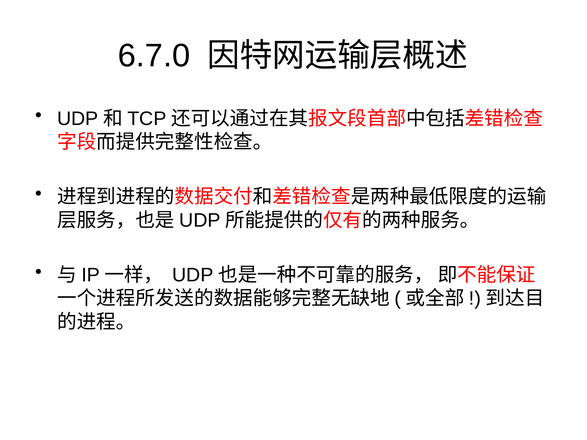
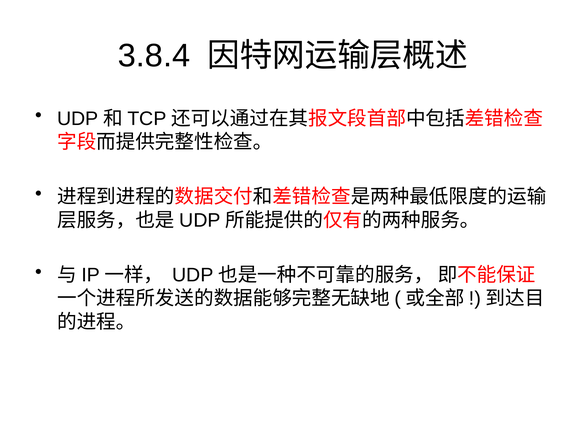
6.7.0: 6.7.0 -> 3.8.4 (154, 56)
